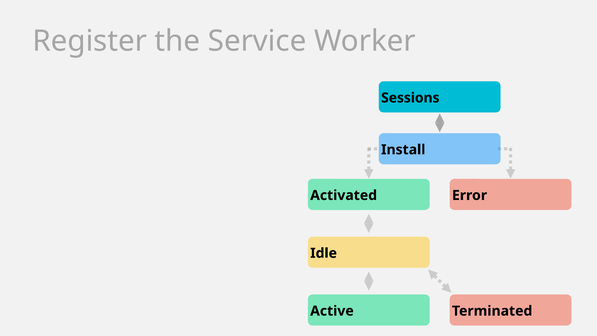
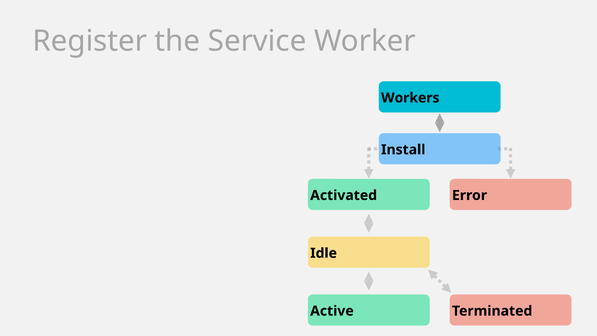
Sessions: Sessions -> Workers (410, 98)
